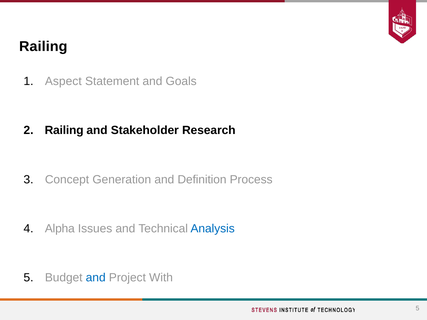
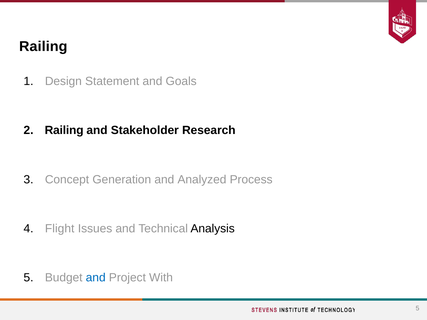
Aspect: Aspect -> Design (63, 81)
Definition: Definition -> Analyzed (202, 180)
Alpha: Alpha -> Flight (60, 229)
Analysis colour: blue -> black (213, 229)
